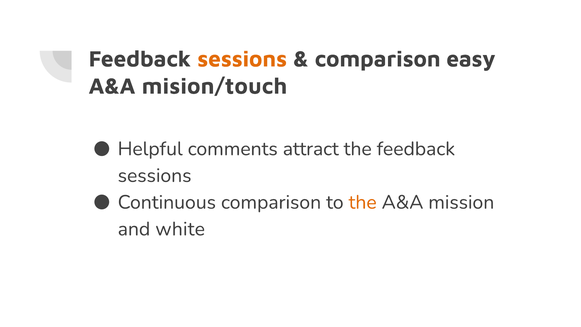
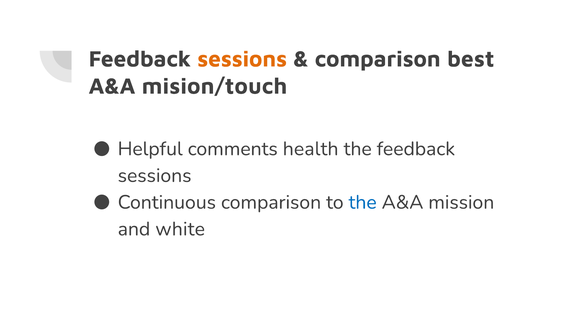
easy: easy -> best (471, 59)
attract: attract -> health (311, 149)
the colour: orange -> blue (363, 202)
